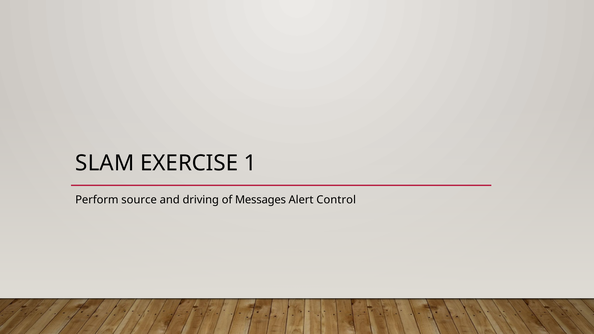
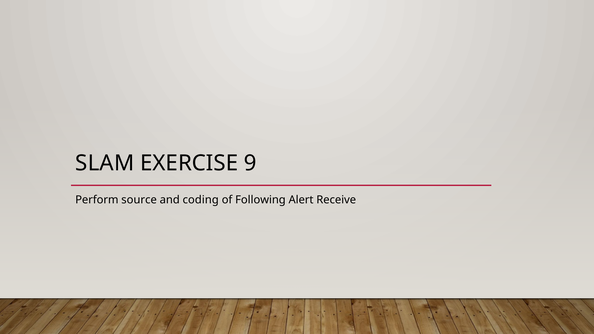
1: 1 -> 9 (250, 163)
driving: driving -> coding (201, 200)
Messages: Messages -> Following (260, 200)
Control: Control -> Receive (336, 200)
